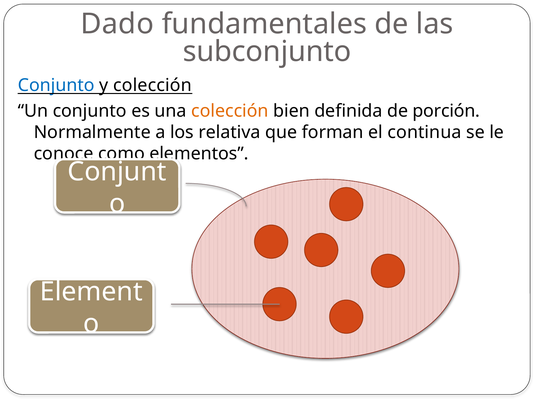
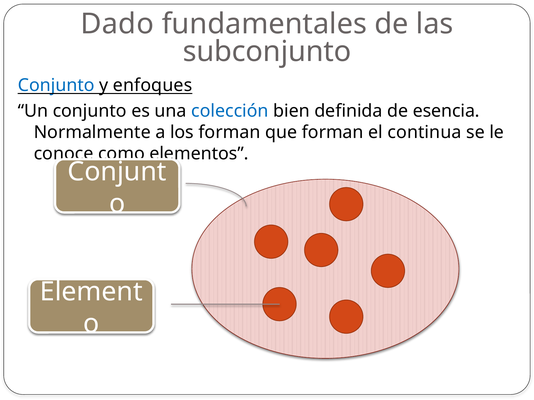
y colección: colección -> enfoques (153, 85)
colección colour: orange -> blue (230, 111)
porción: porción -> esencia (446, 111)
los relativa: relativa -> forman (229, 133)
